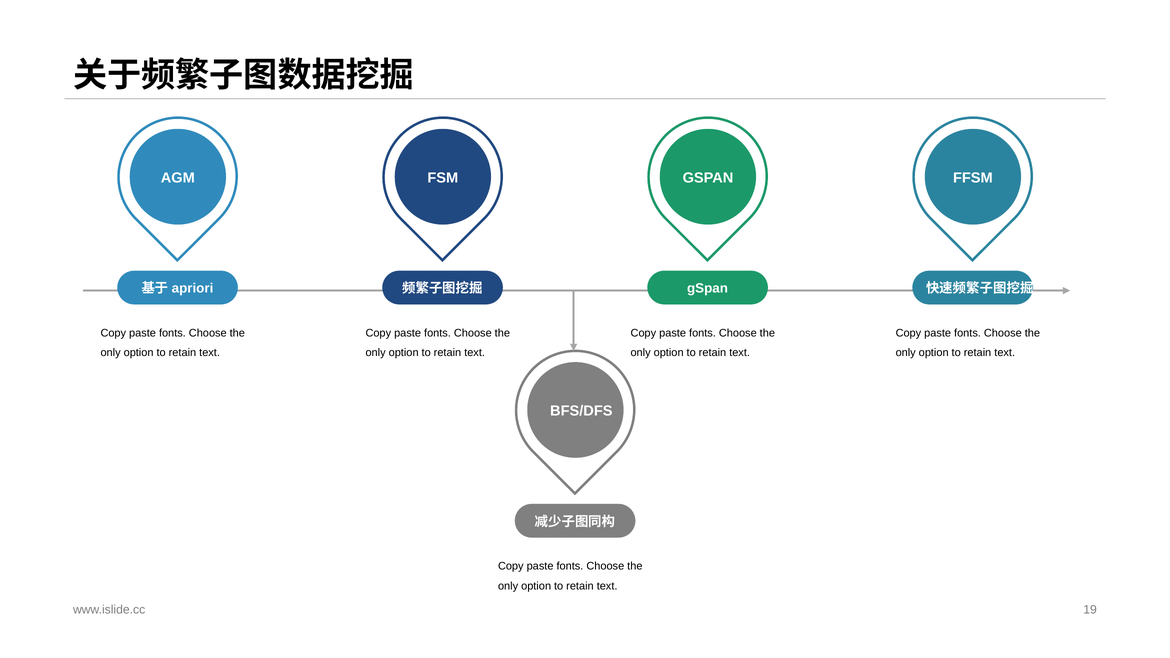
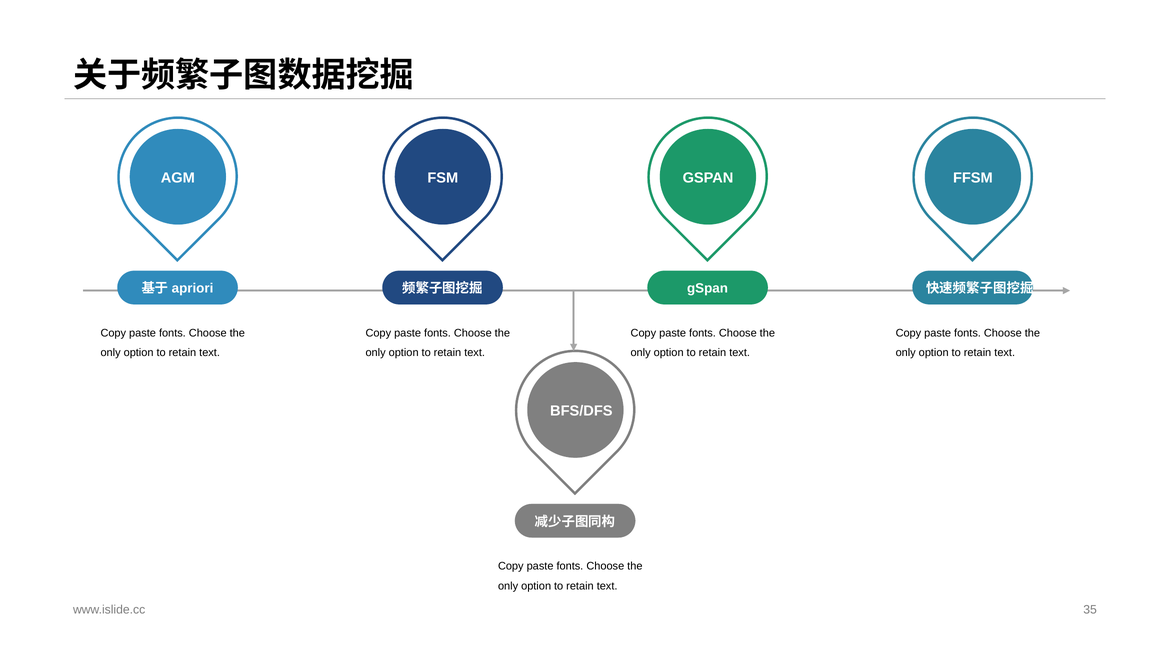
19: 19 -> 35 (1090, 610)
